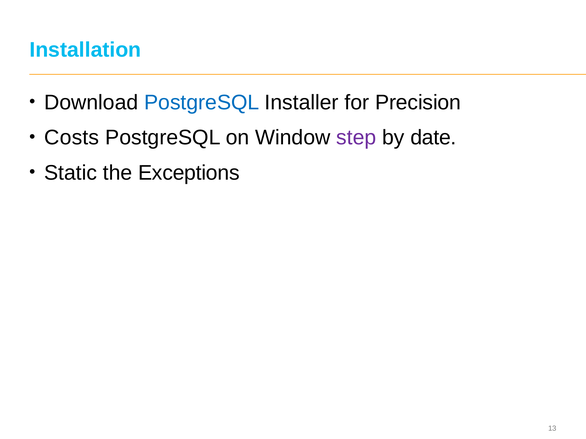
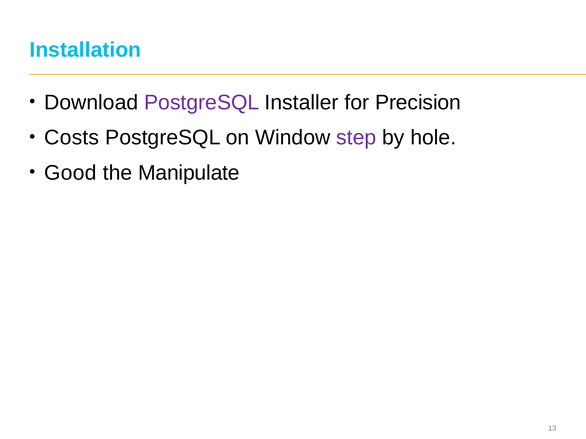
PostgreSQL colour: blue -> purple (202, 103)
date: date -> hole (433, 138)
Static: Static -> Good (70, 173)
Exceptions: Exceptions -> Manipulate (189, 173)
